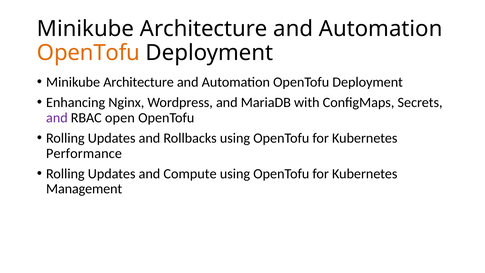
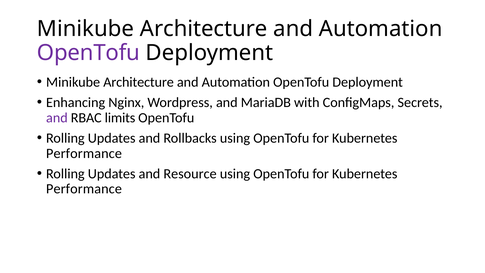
OpenTofu colour: orange -> purple (89, 53)
open: open -> limits (120, 118)
Compute: Compute -> Resource (190, 174)
Management: Management -> Performance (84, 189)
